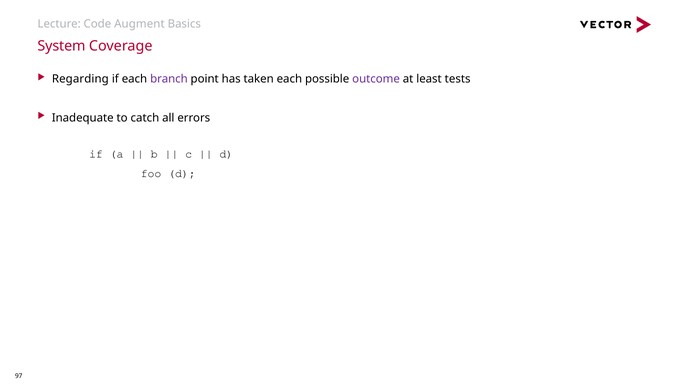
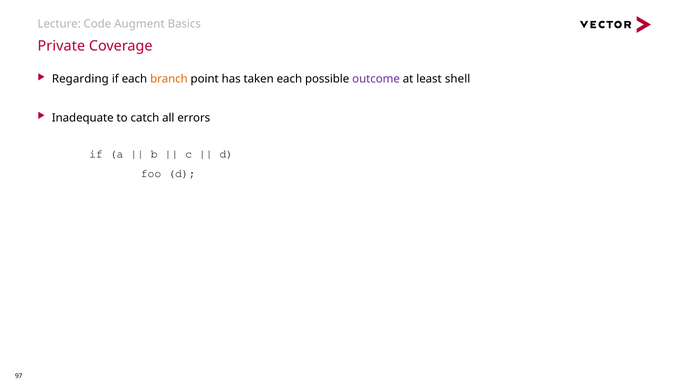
System: System -> Private (61, 46)
branch colour: purple -> orange (169, 79)
tests: tests -> shell (458, 79)
